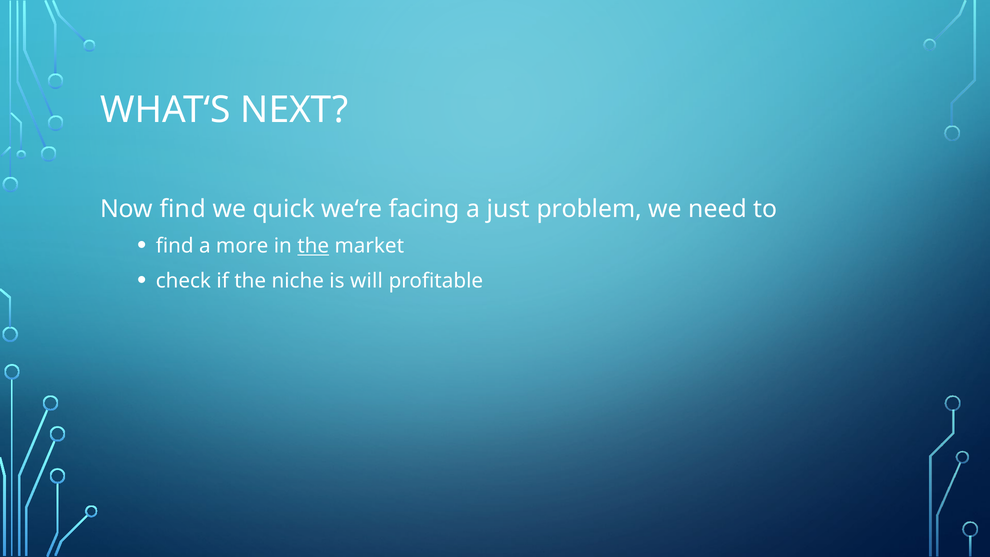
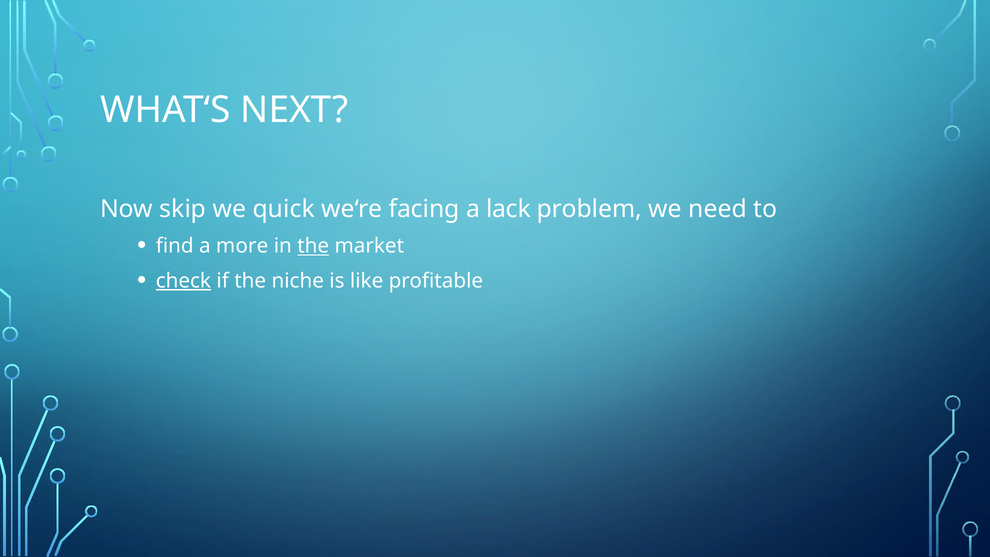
Now find: find -> skip (183, 209)
just: just -> lack (508, 209)
check underline: none -> present (183, 281)
will: will -> like (367, 281)
